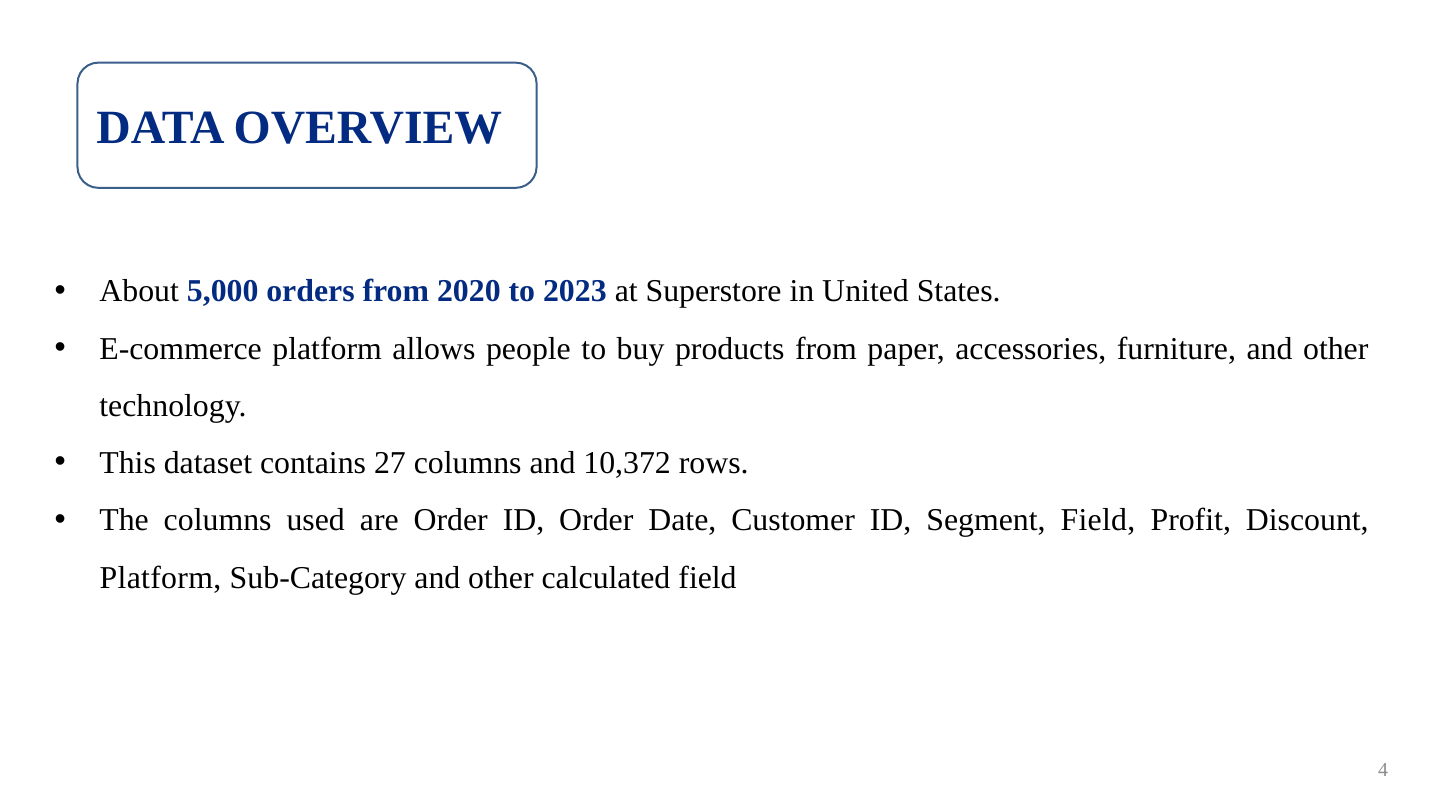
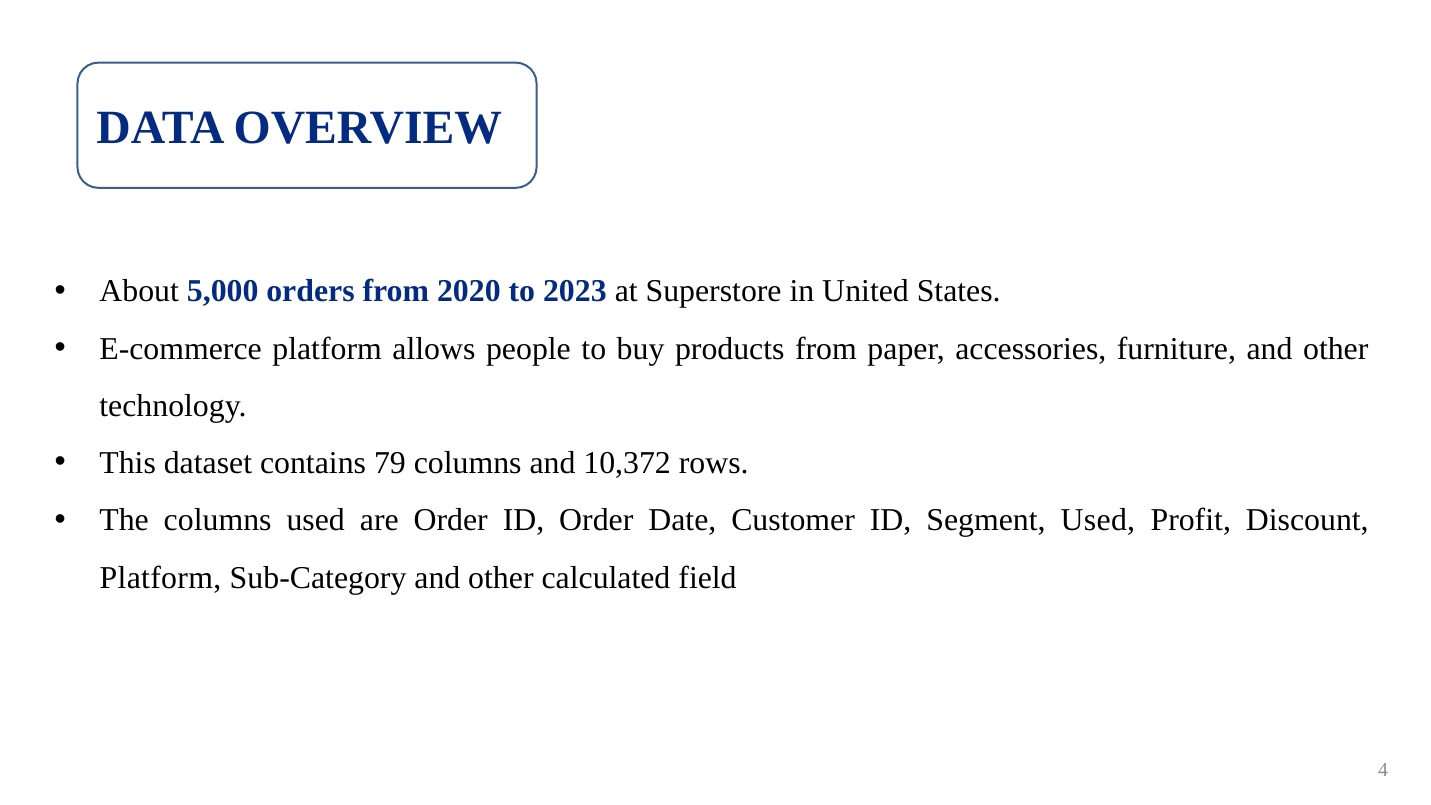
27: 27 -> 79 (390, 463)
Segment Field: Field -> Used (1098, 520)
